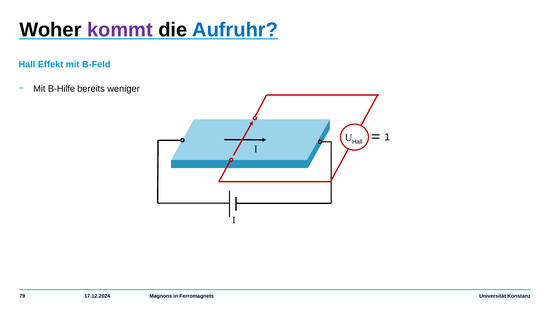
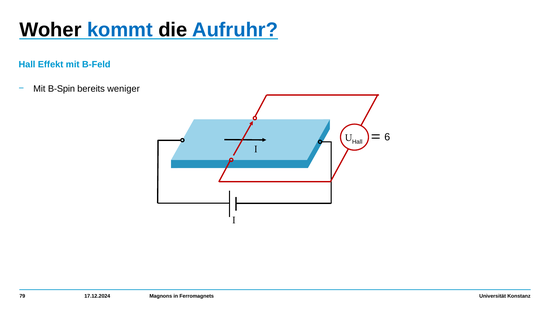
kommt colour: purple -> blue (120, 30)
B-Hilfe: B-Hilfe -> B-Spin (61, 89)
1: 1 -> 6 (387, 137)
